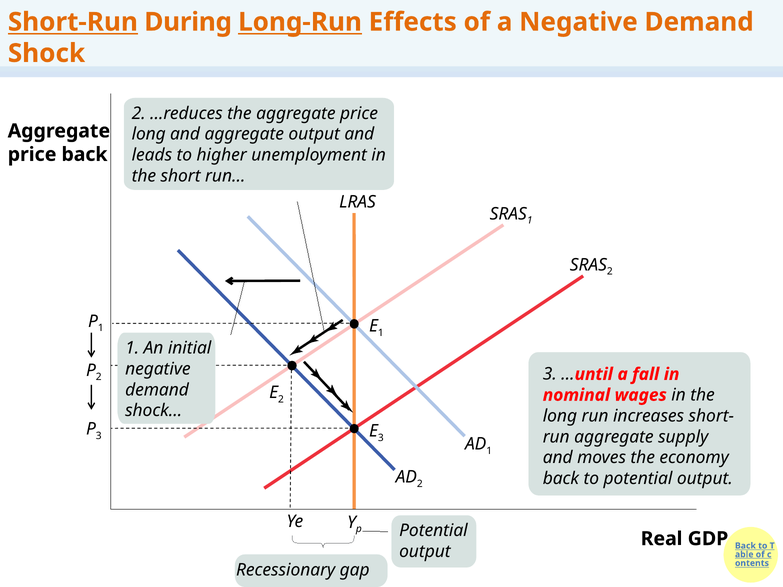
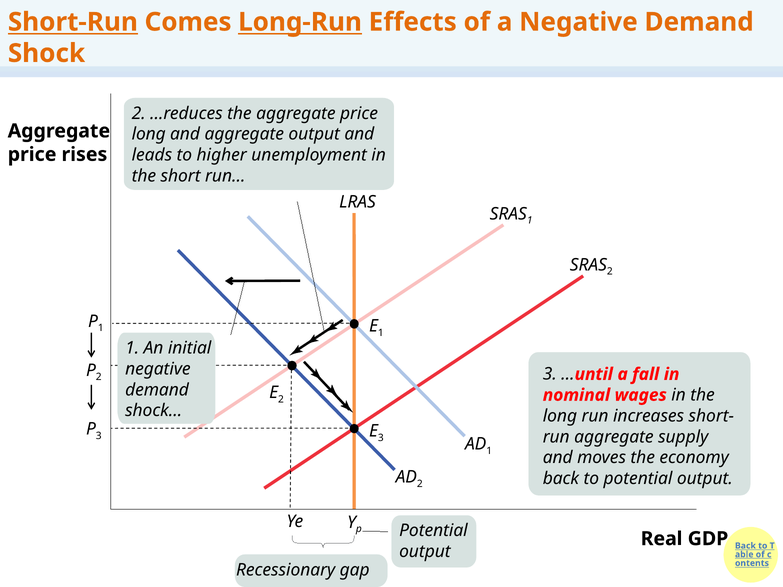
During: During -> Comes (188, 22)
price back: back -> rises (84, 154)
